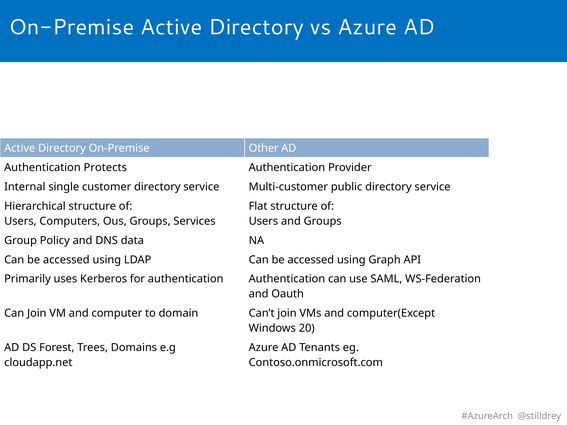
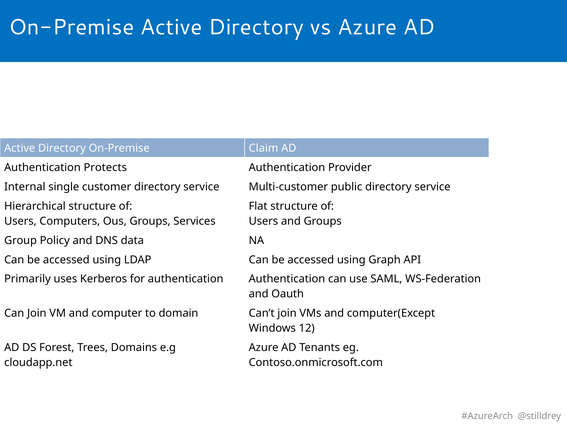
Other: Other -> Claim (264, 148)
20: 20 -> 12 (307, 328)
